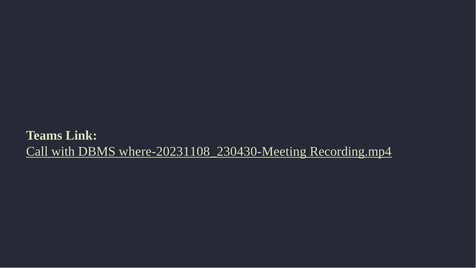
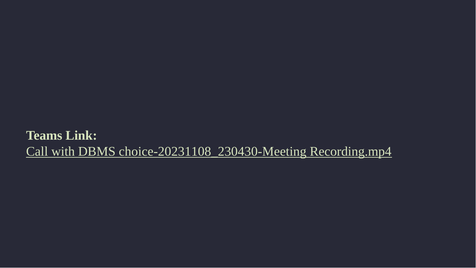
where-20231108_230430-Meeting: where-20231108_230430-Meeting -> choice-20231108_230430-Meeting (213, 151)
